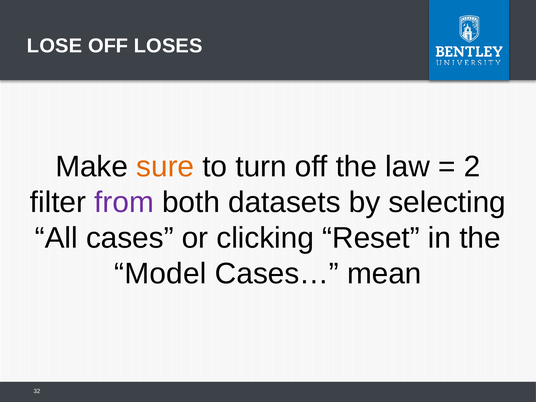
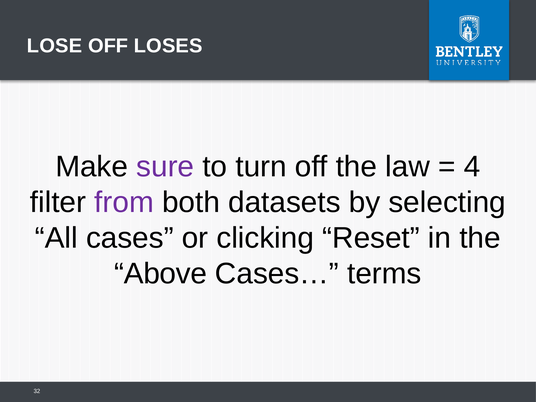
sure colour: orange -> purple (165, 167)
2: 2 -> 4 (472, 167)
Model: Model -> Above (161, 274)
mean: mean -> terms (384, 274)
